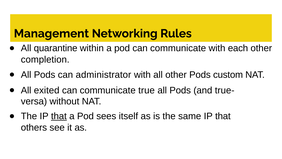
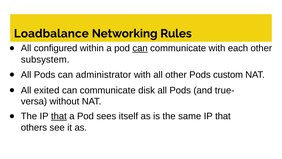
Management: Management -> Loadbalance (51, 33)
quarantine: quarantine -> configured (56, 48)
can underline: none -> present (140, 48)
completion: completion -> subsystem (45, 59)
true: true -> disk (147, 90)
